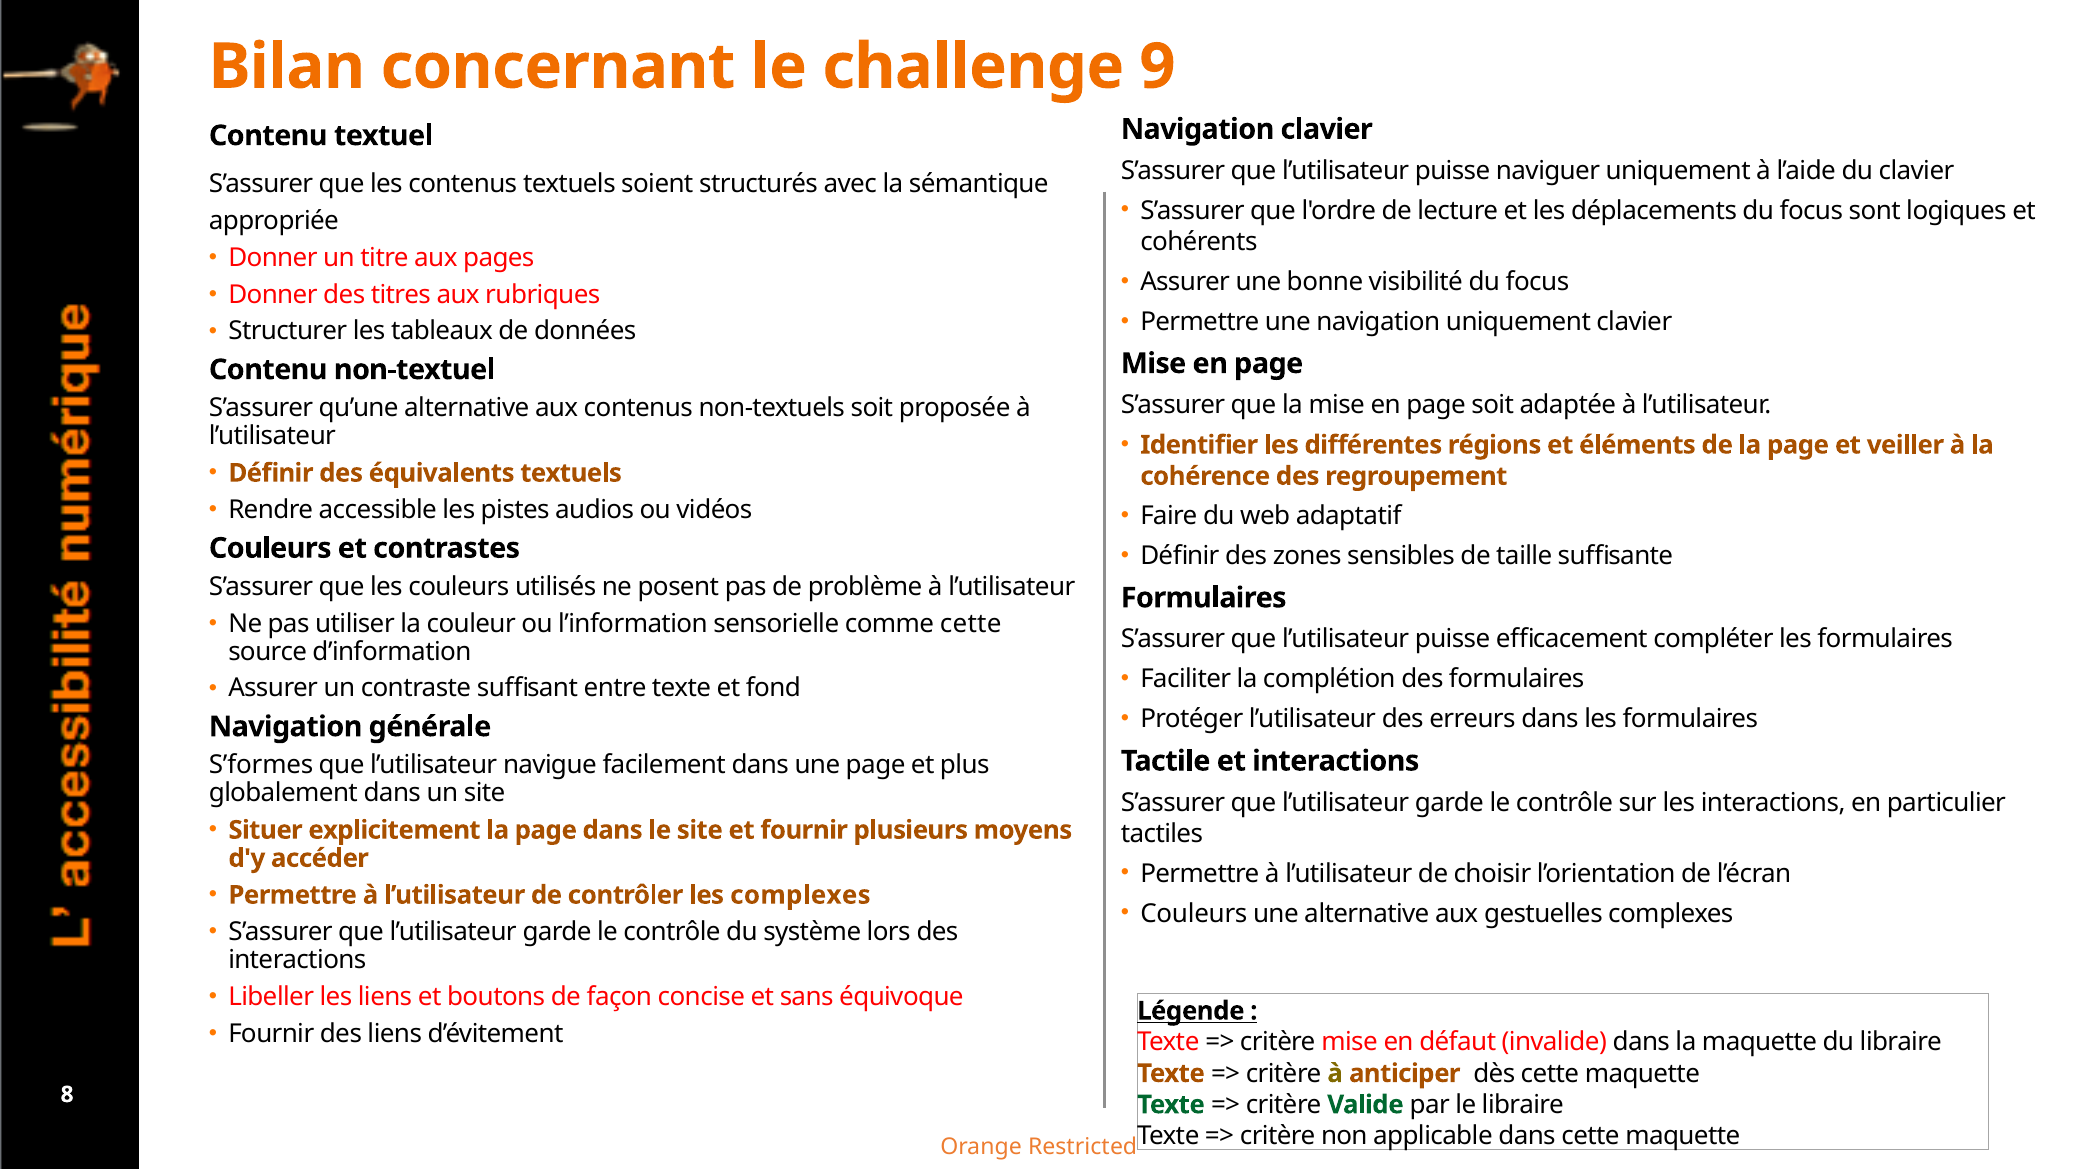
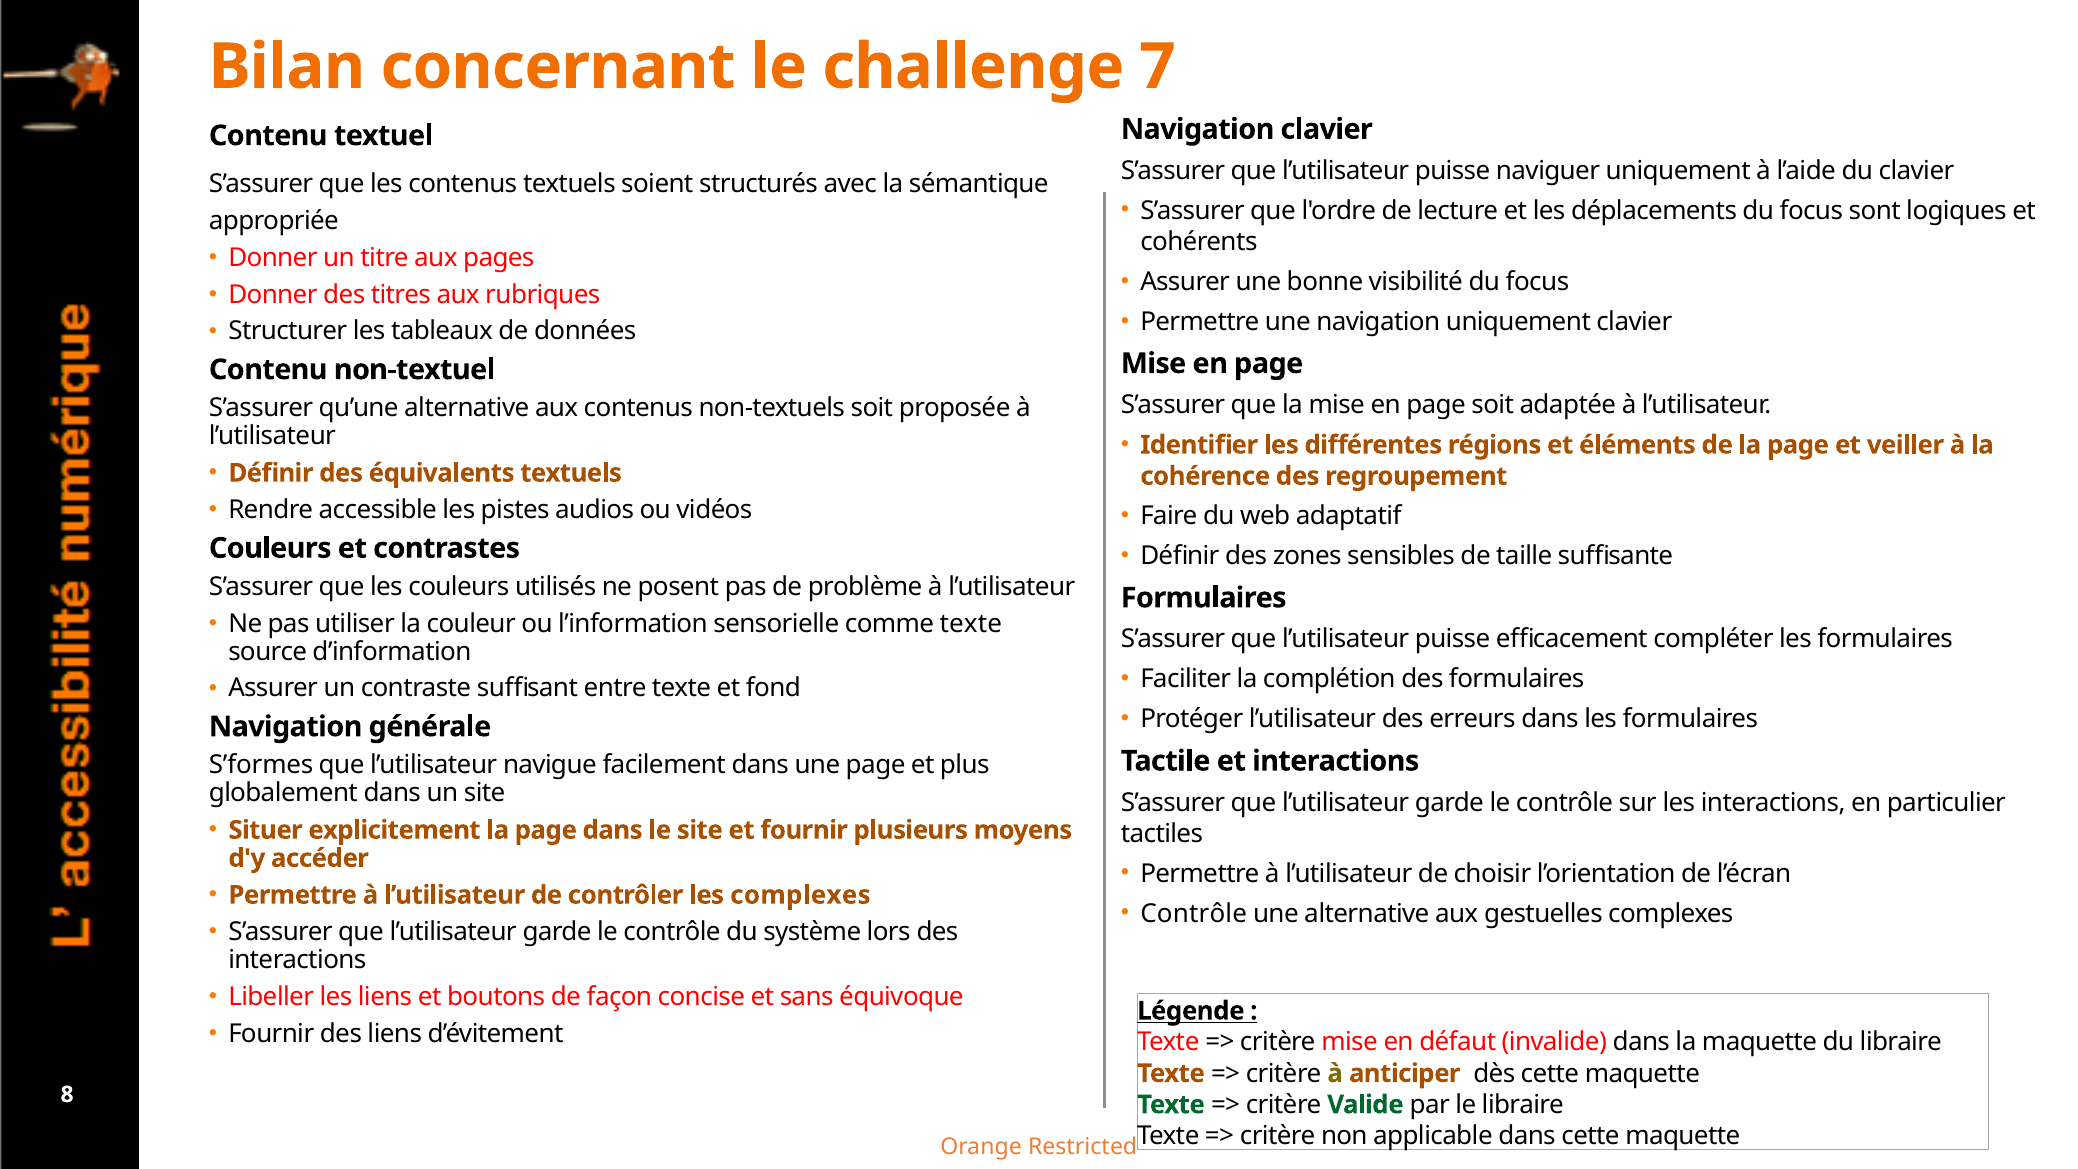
9: 9 -> 7 (1157, 67)
comme cette: cette -> texte (971, 623)
Couleurs: Couleurs -> Contrôle (1194, 914)
